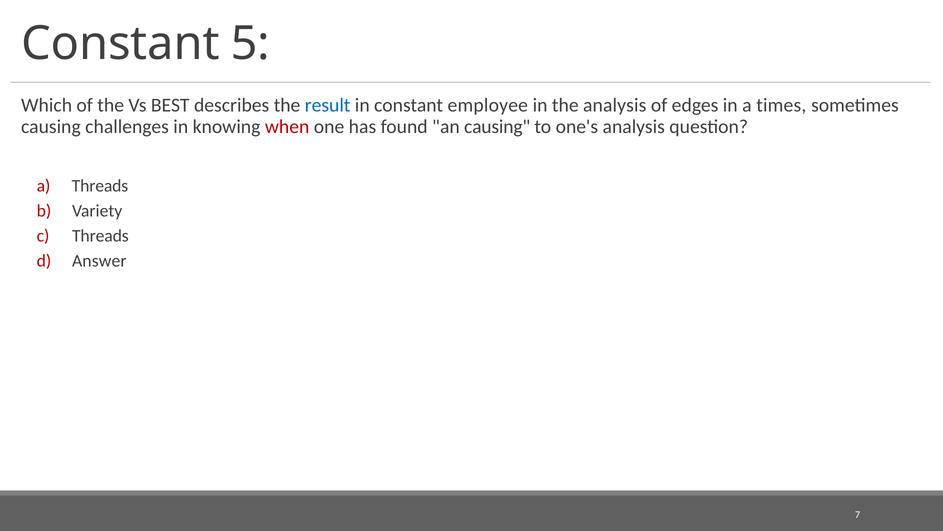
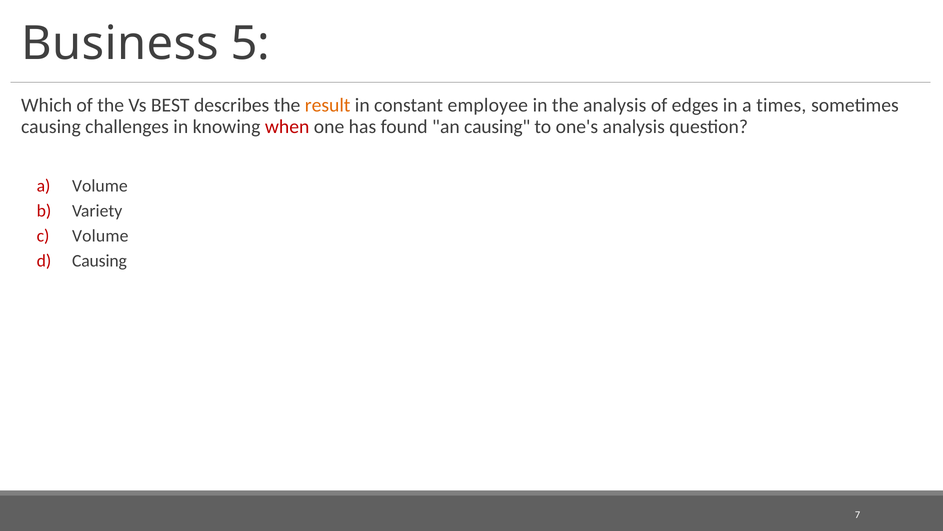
Constant: Constant -> Business (120, 43)
result colour: blue -> orange (328, 105)
a Threads: Threads -> Volume (100, 186)
Threads: Threads -> Volume (100, 236)
Answer: Answer -> Causing (99, 261)
